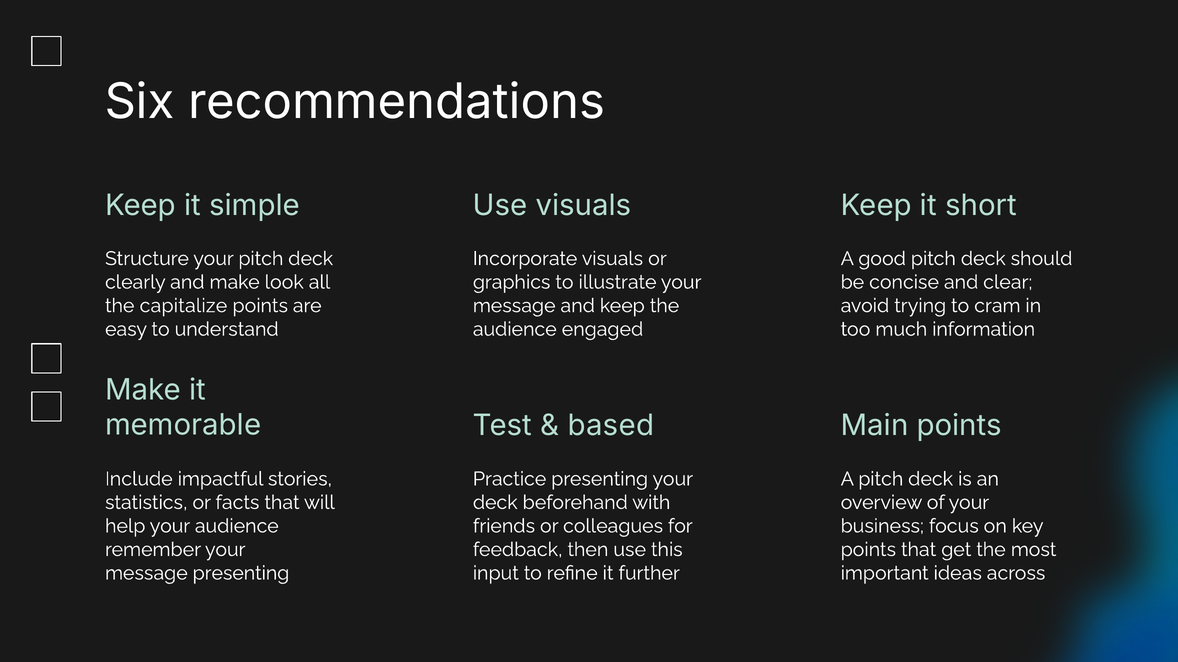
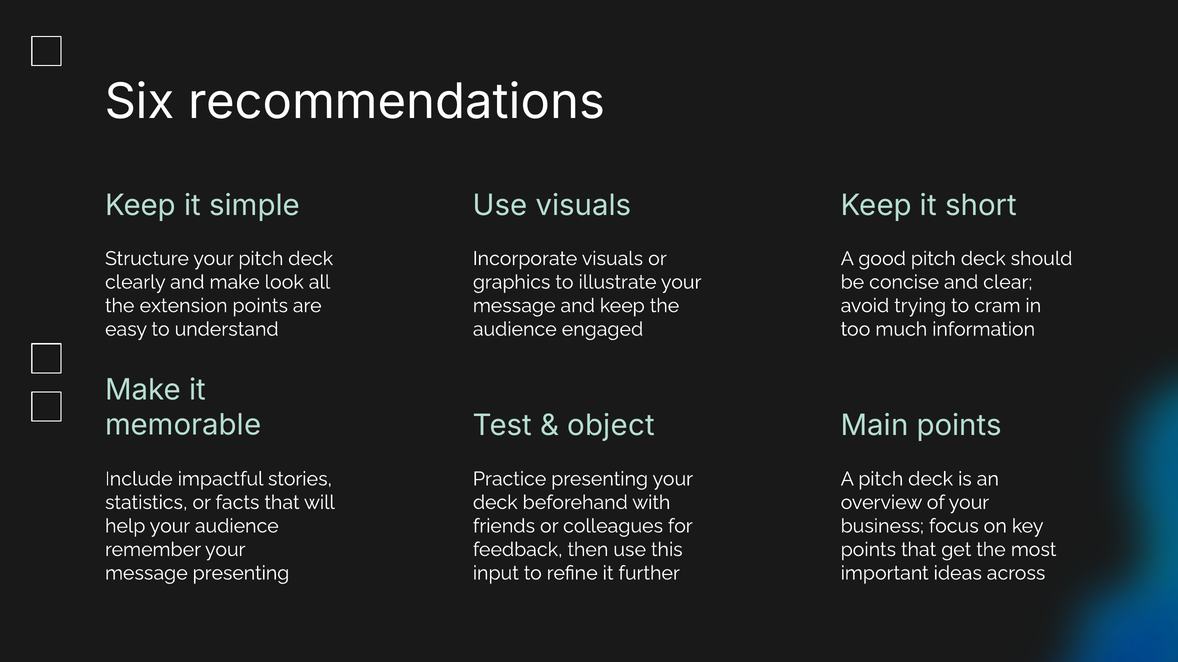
capitalize: capitalize -> extension (184, 306)
based: based -> object (611, 426)
